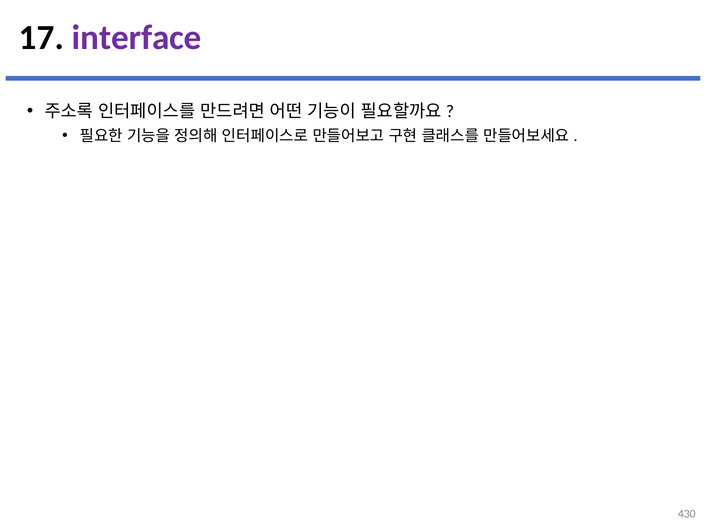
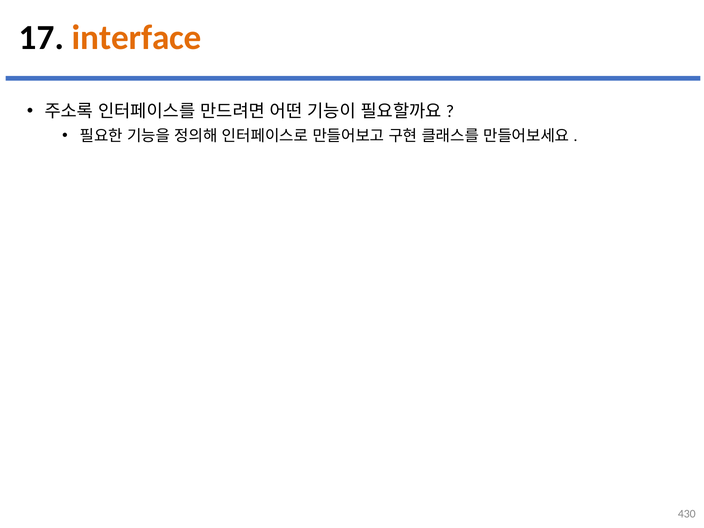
interface colour: purple -> orange (137, 38)
